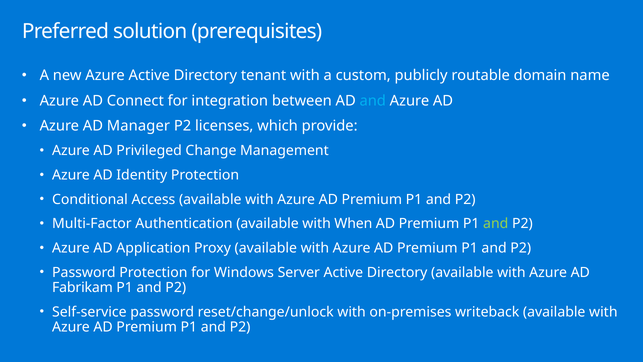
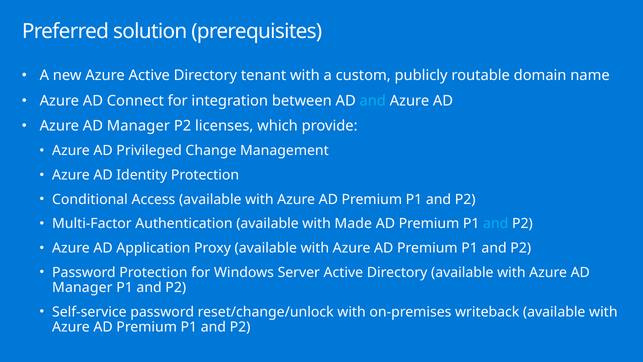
When: When -> Made (353, 224)
and colour: light green -> light blue (496, 224)
Fabrikam: Fabrikam -> Manager (82, 287)
